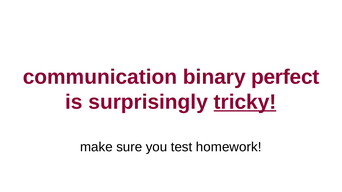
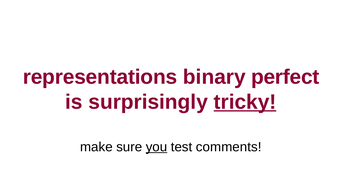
communication: communication -> representations (100, 77)
you underline: none -> present (157, 147)
homework: homework -> comments (229, 147)
